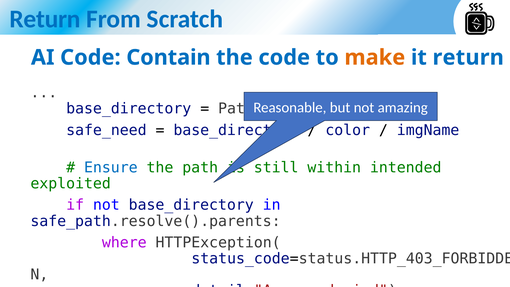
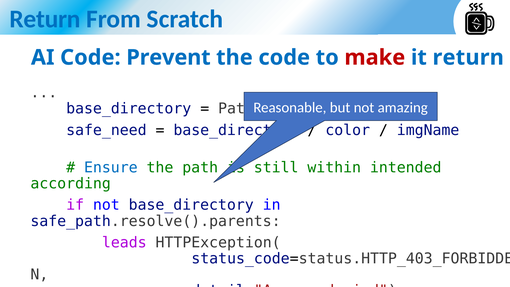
Contain: Contain -> Prevent (168, 57)
make colour: orange -> red (375, 57)
exploited: exploited -> according (71, 184)
where: where -> leads (124, 242)
